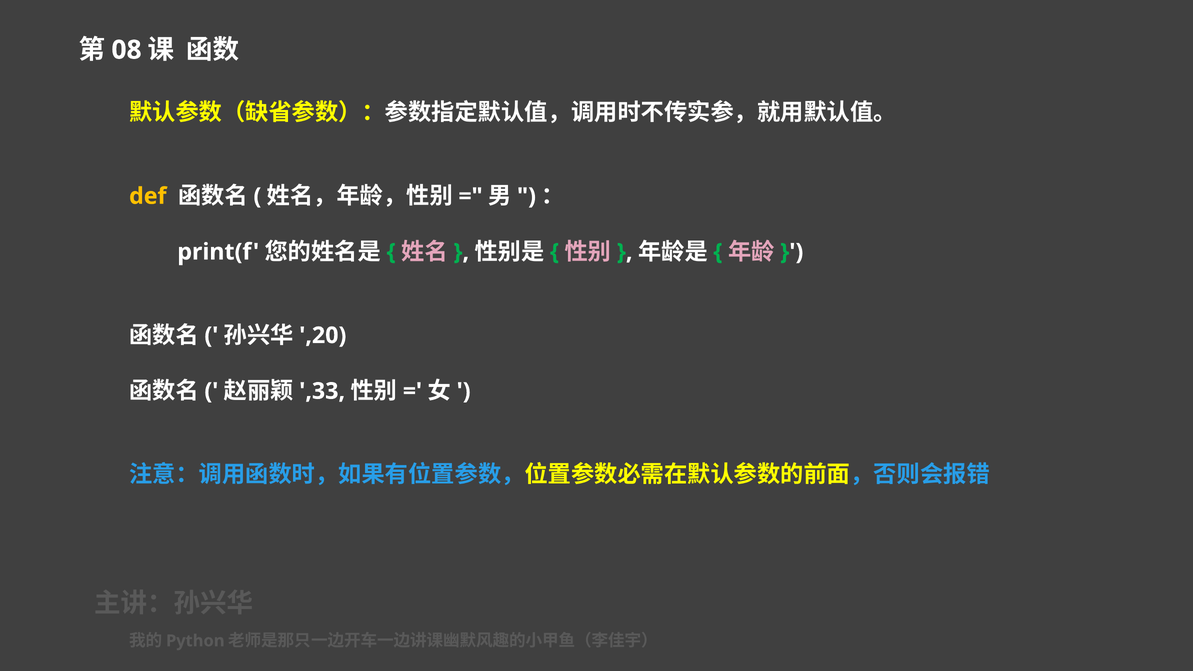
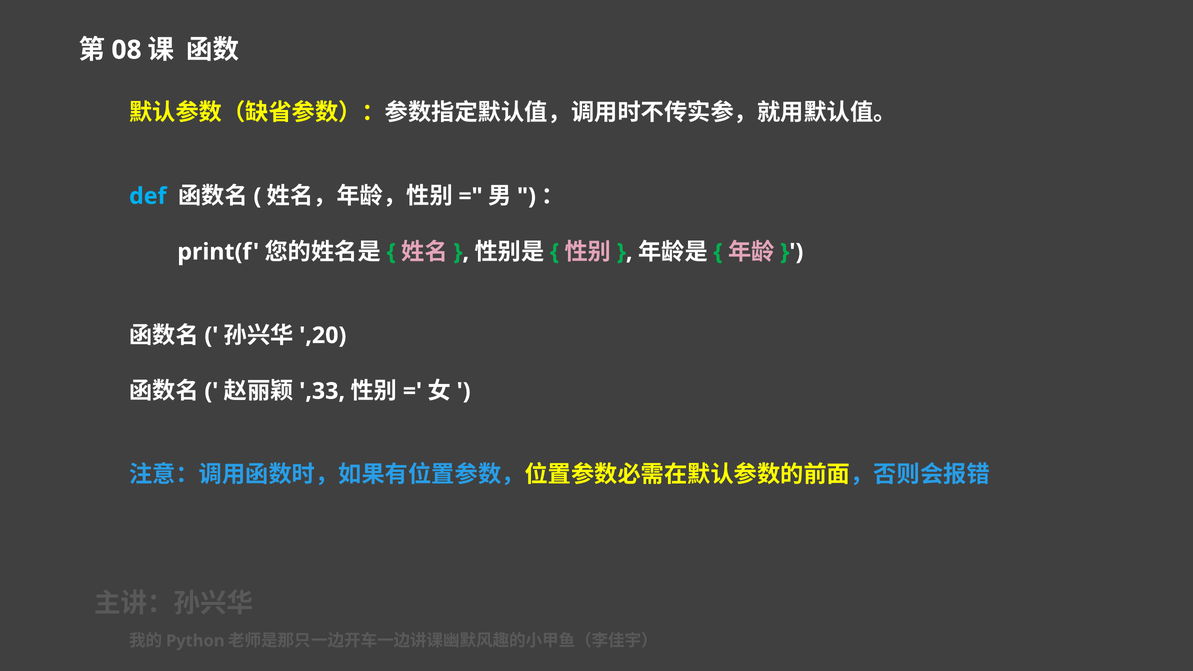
def colour: yellow -> light blue (148, 196)
